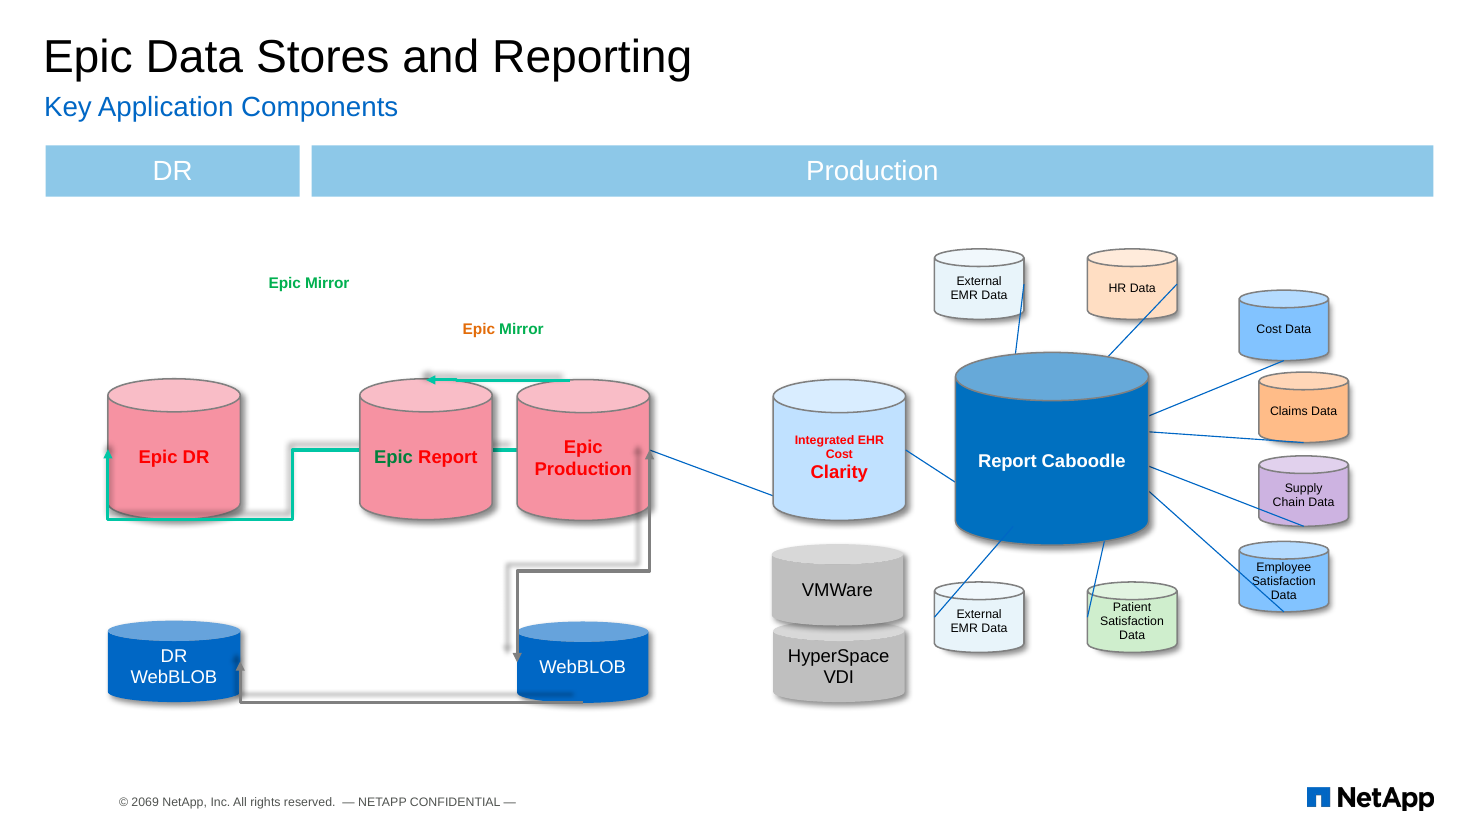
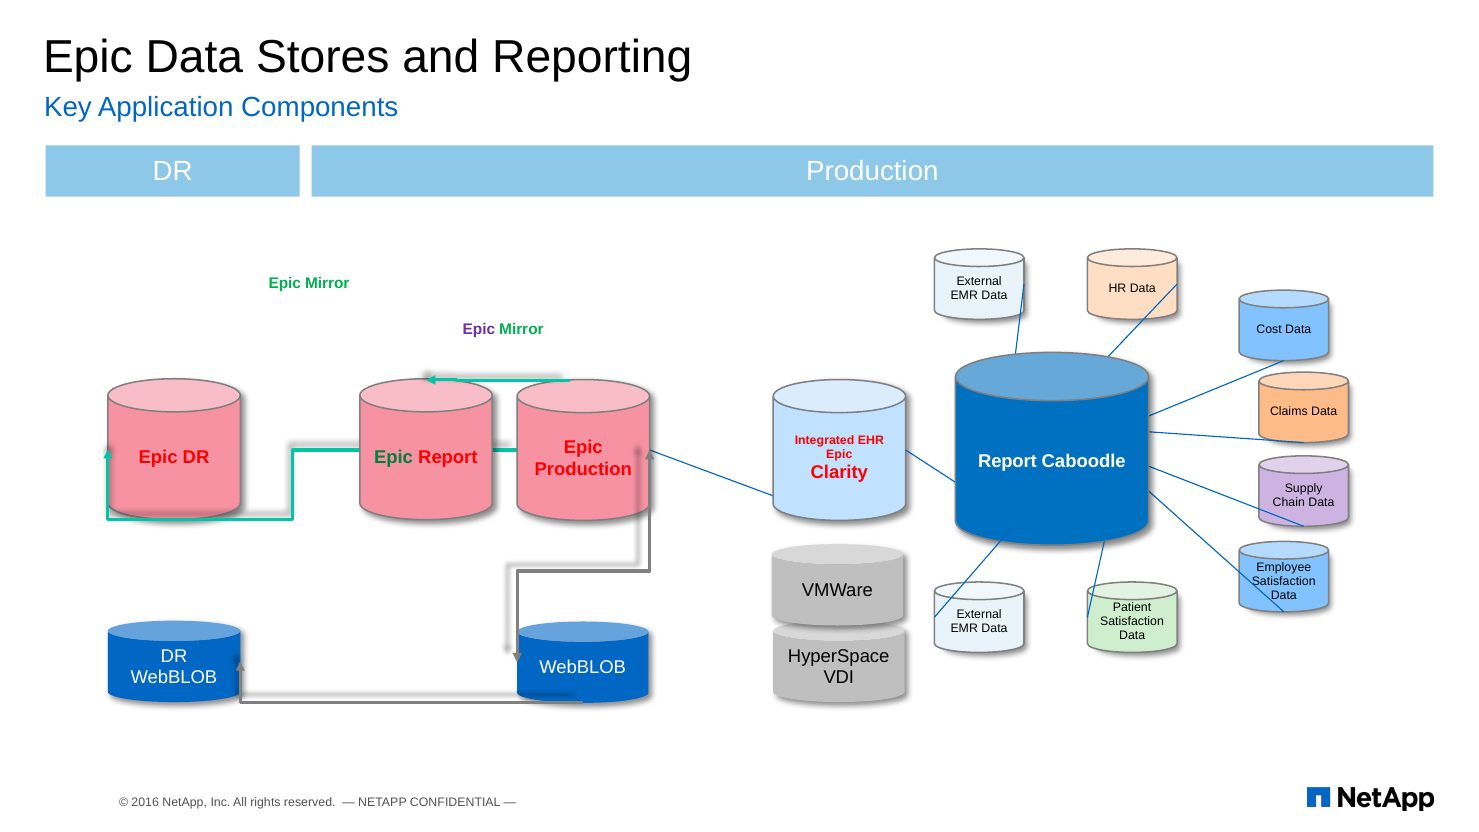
Epic colour: orange -> purple (479, 330)
Cost: Cost -> Epic (839, 455)
2069: 2069 -> 2016 (145, 802)
